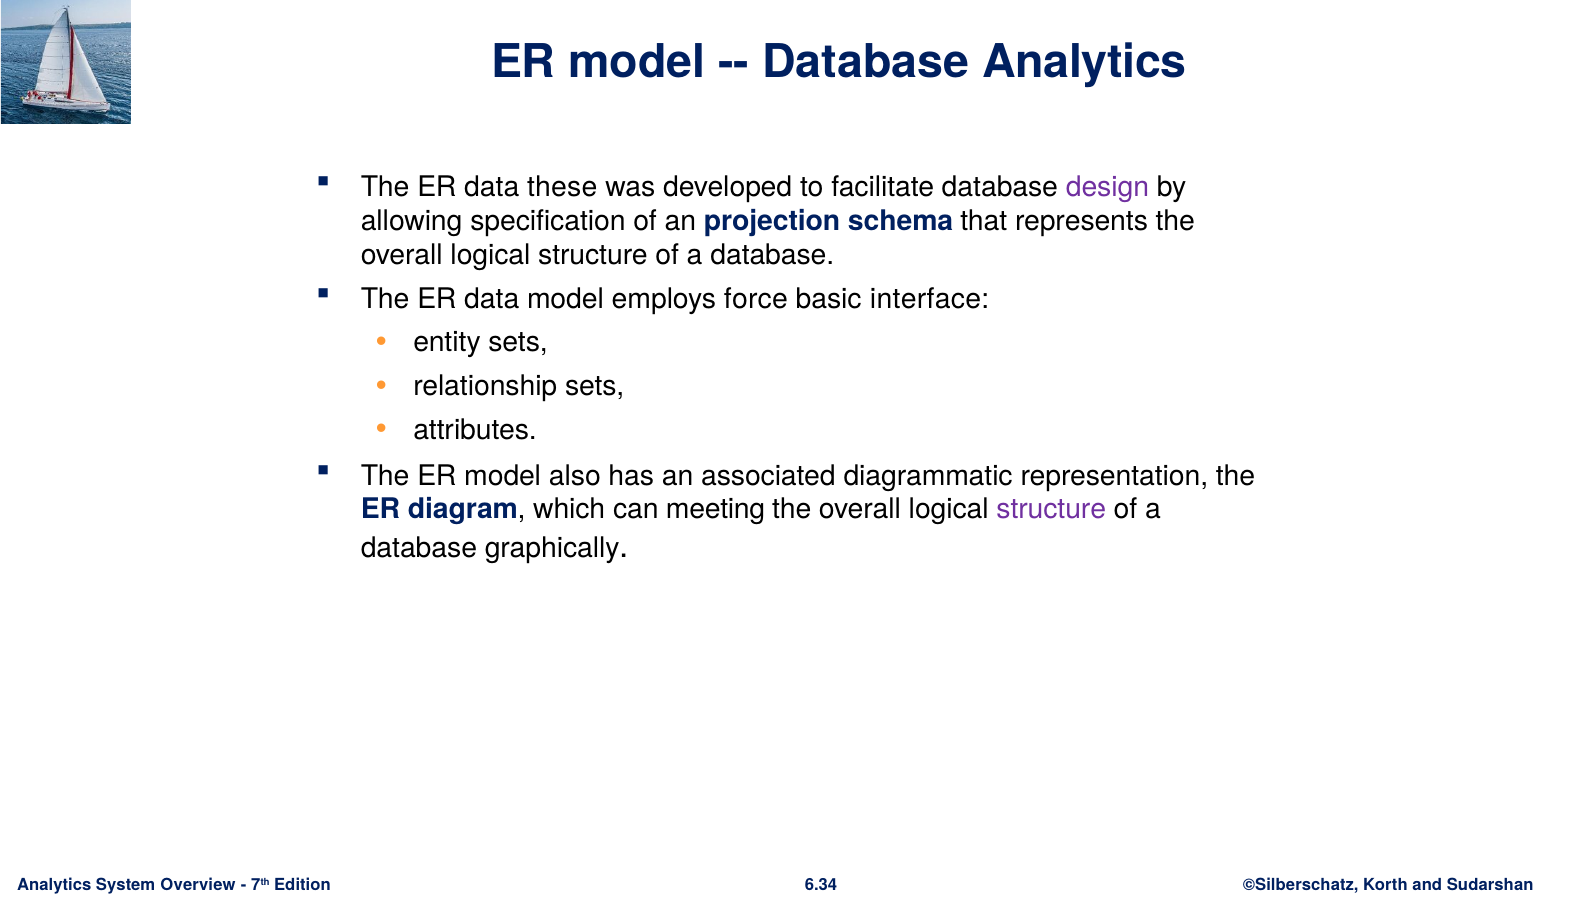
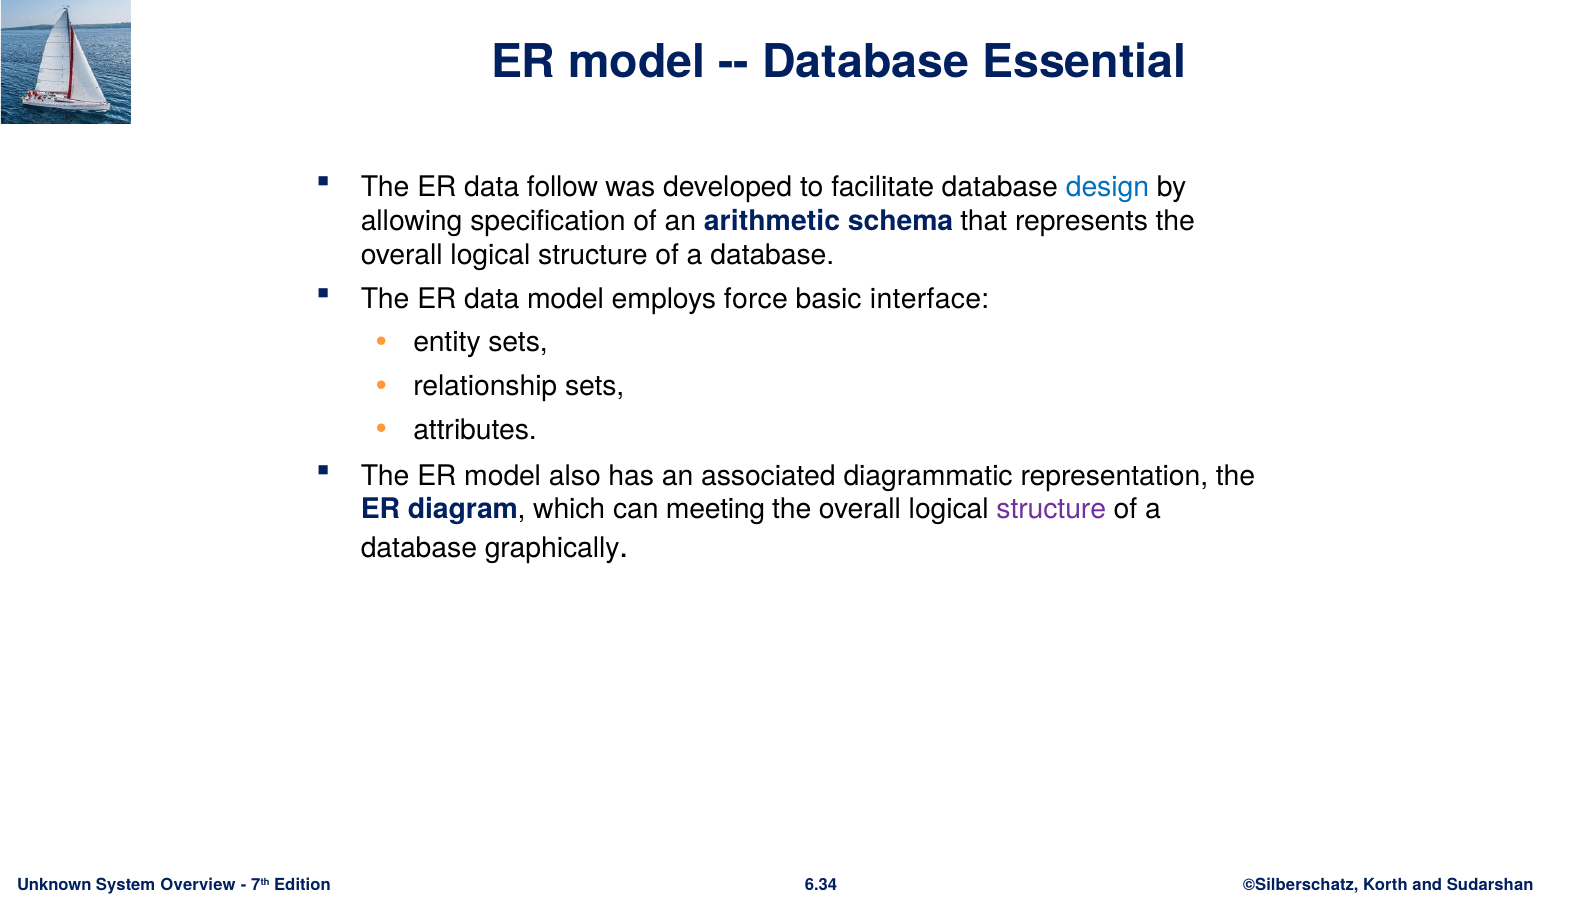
Database Analytics: Analytics -> Essential (1084, 62)
these: these -> follow (562, 187)
design colour: purple -> blue (1107, 187)
projection: projection -> arithmetic (772, 221)
Analytics: Analytics -> Unknown (54, 885)
